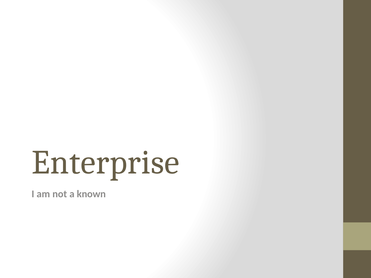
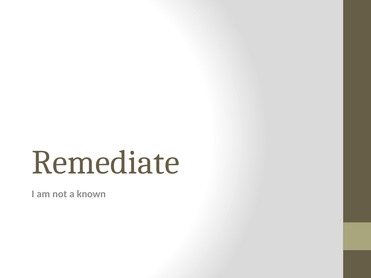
Enterprise: Enterprise -> Remediate (106, 163)
